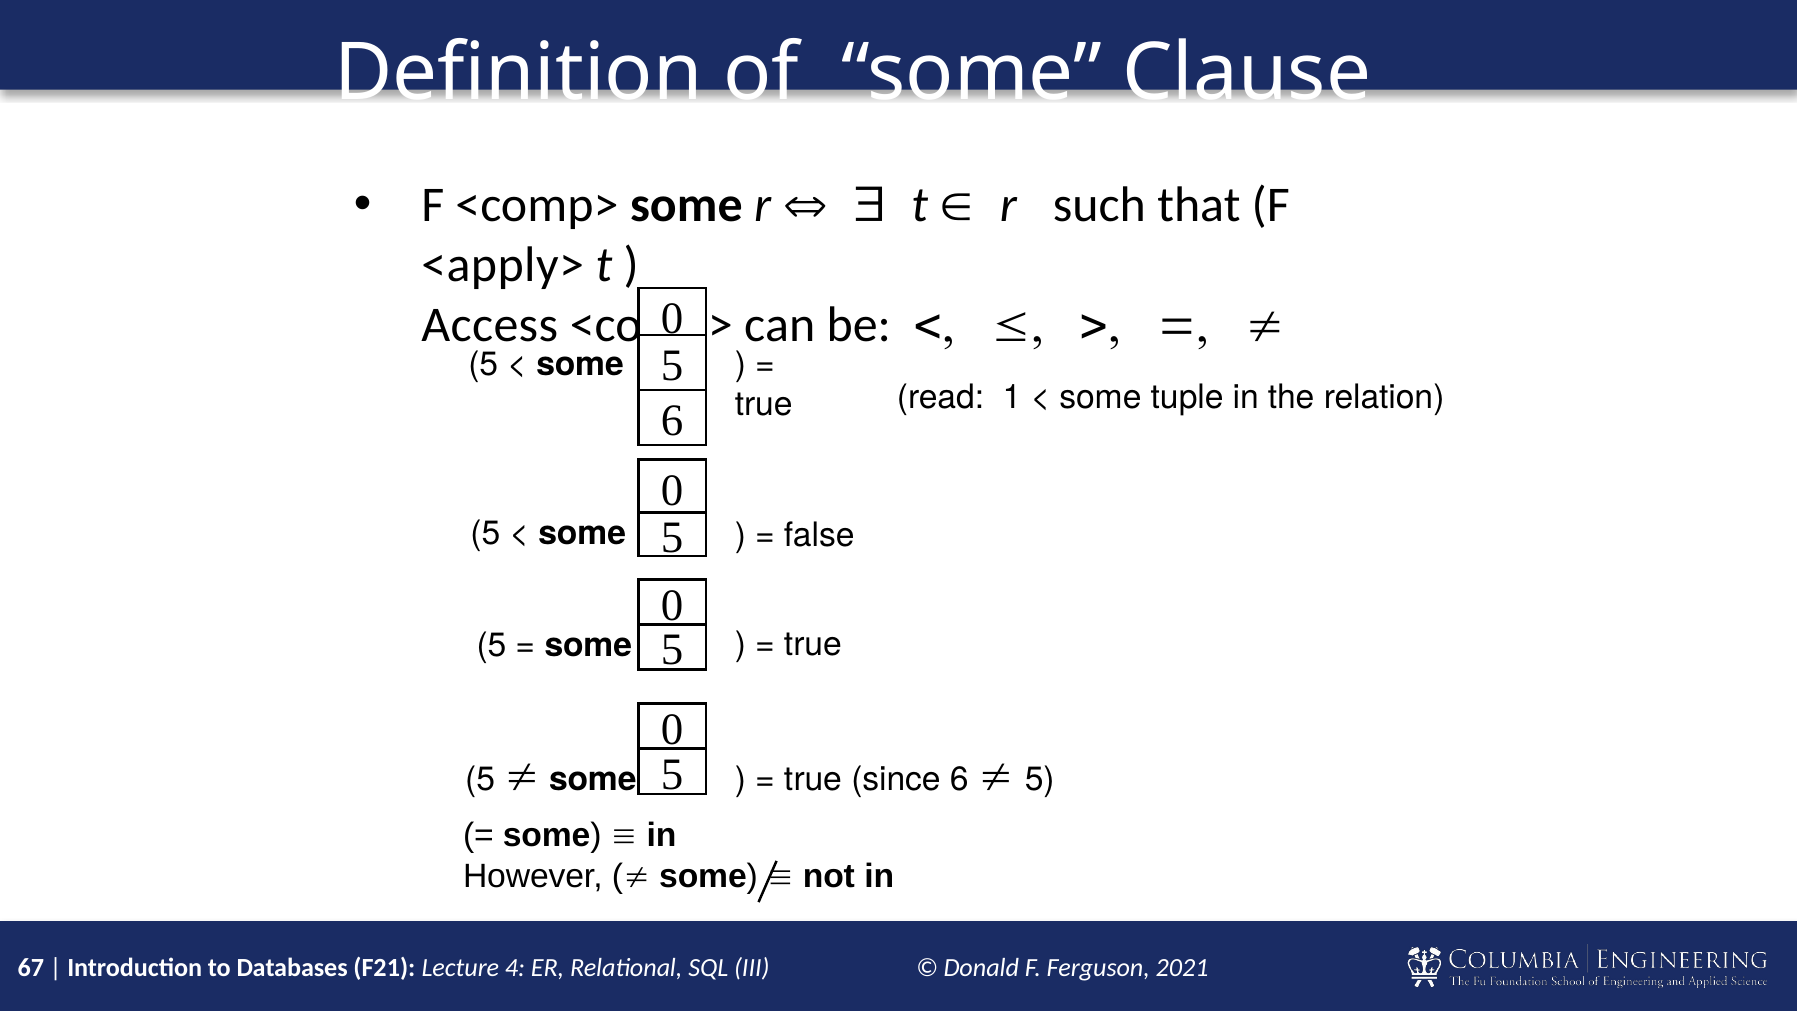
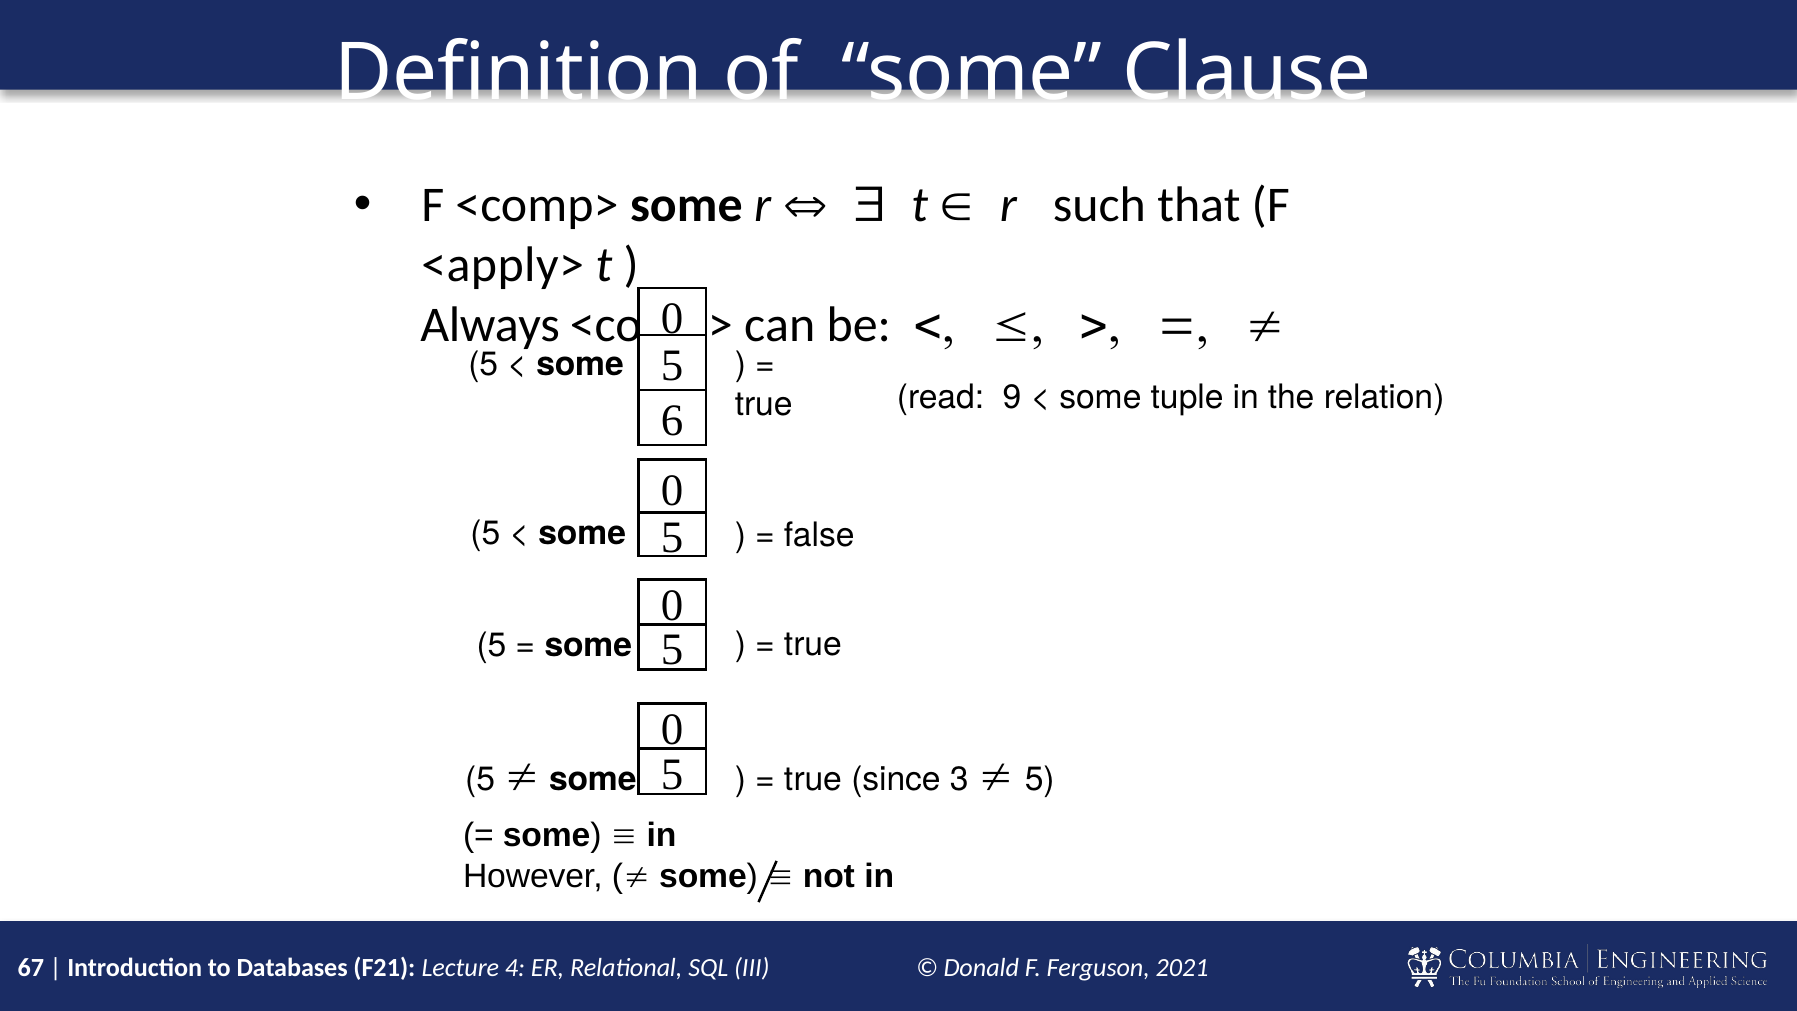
Access: Access -> Always (490, 325)
1: 1 -> 9 (1012, 398)
since 6: 6 -> 3 (959, 780)
